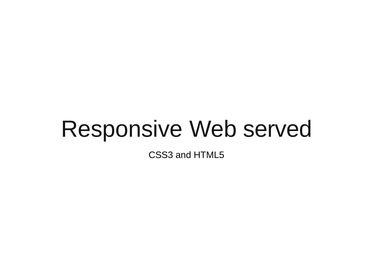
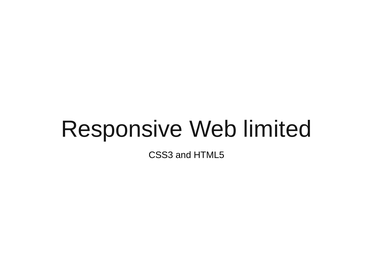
served: served -> limited (277, 129)
